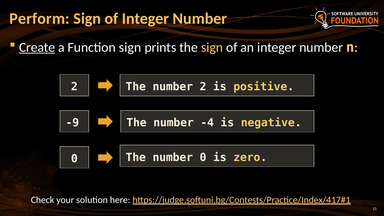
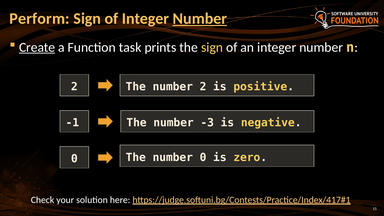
Number underline: none -> present (200, 19)
Function sign: sign -> task (130, 47)
-9: -9 -> -1 (72, 123)
-4: -4 -> -3 (207, 123)
